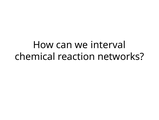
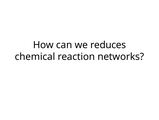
interval: interval -> reduces (108, 45)
